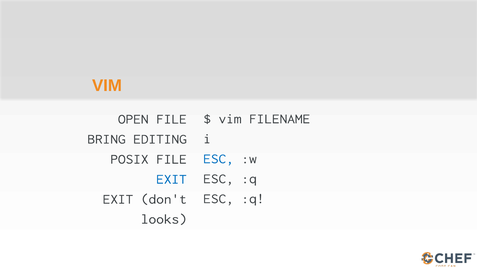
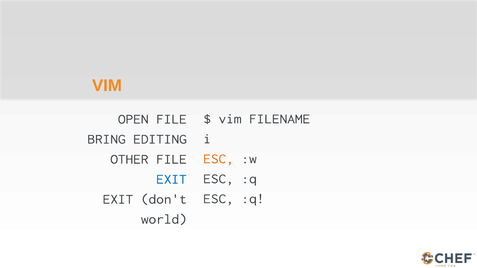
ESC colour: blue -> orange (219, 159)
POSIX: POSIX -> OTHER (129, 159)
looks: looks -> world (164, 219)
